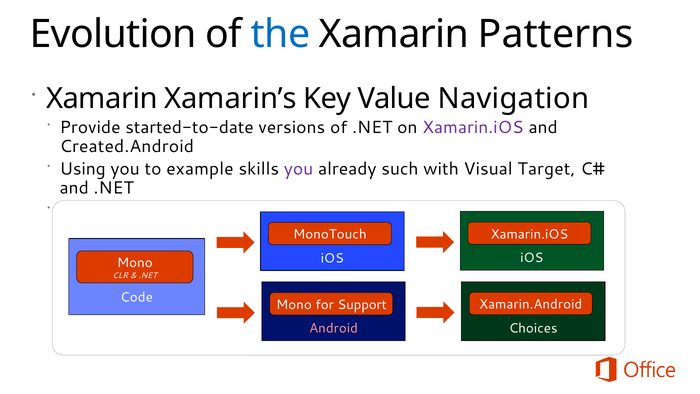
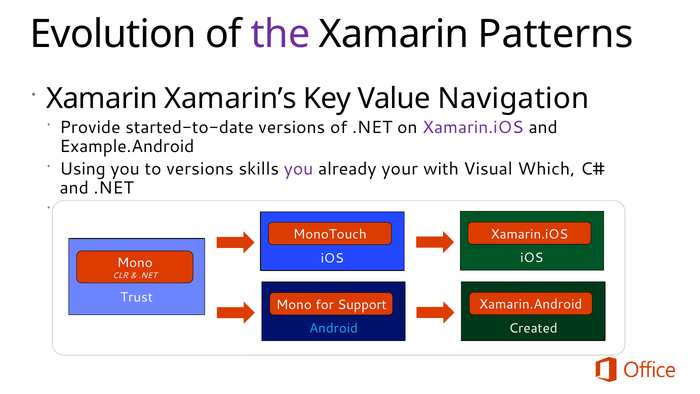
the colour: blue -> purple (281, 34)
Created.Android: Created.Android -> Example.Android (127, 146)
to example: example -> versions (200, 169)
already such: such -> your (400, 169)
Target: Target -> Which (546, 169)
Code: Code -> Trust (137, 297)
Choices: Choices -> Created (533, 328)
Android colour: pink -> light blue (334, 328)
